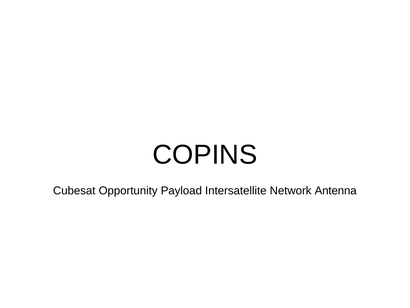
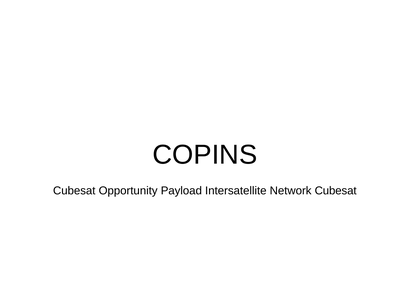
Network Antenna: Antenna -> Cubesat (336, 190)
